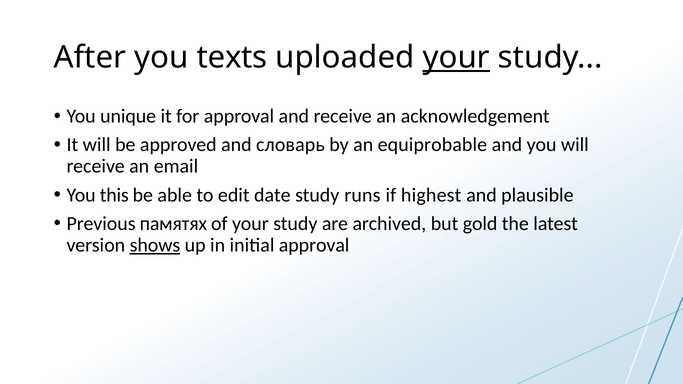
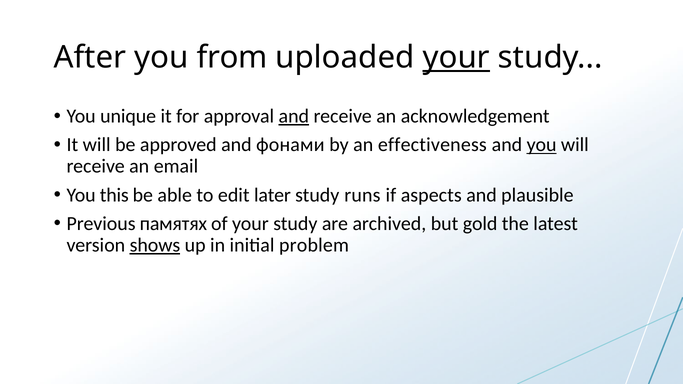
texts: texts -> from (232, 57)
and underline: none -> present (294, 116)
словарь: словарь -> фонами (290, 145)
equiprobable: equiprobable -> effectiveness (432, 145)
you underline: none -> present (542, 145)
date: date -> later (272, 195)
highest: highest -> aspects (431, 195)
initial approval: approval -> problem (314, 245)
